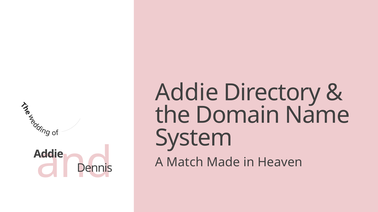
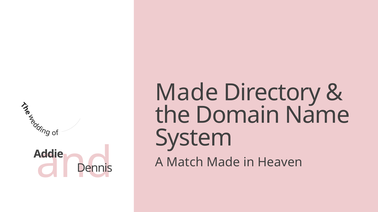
Addie: Addie -> Made (187, 93)
